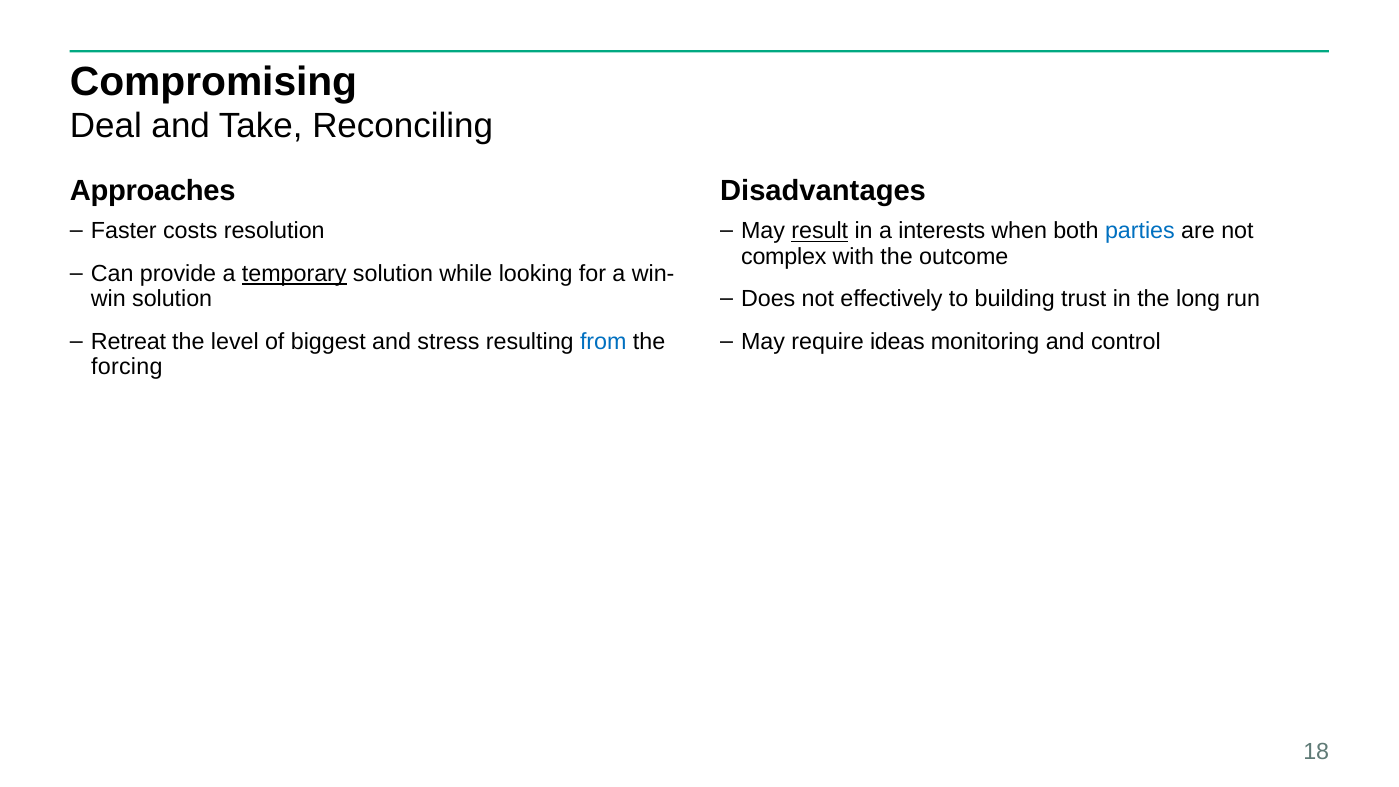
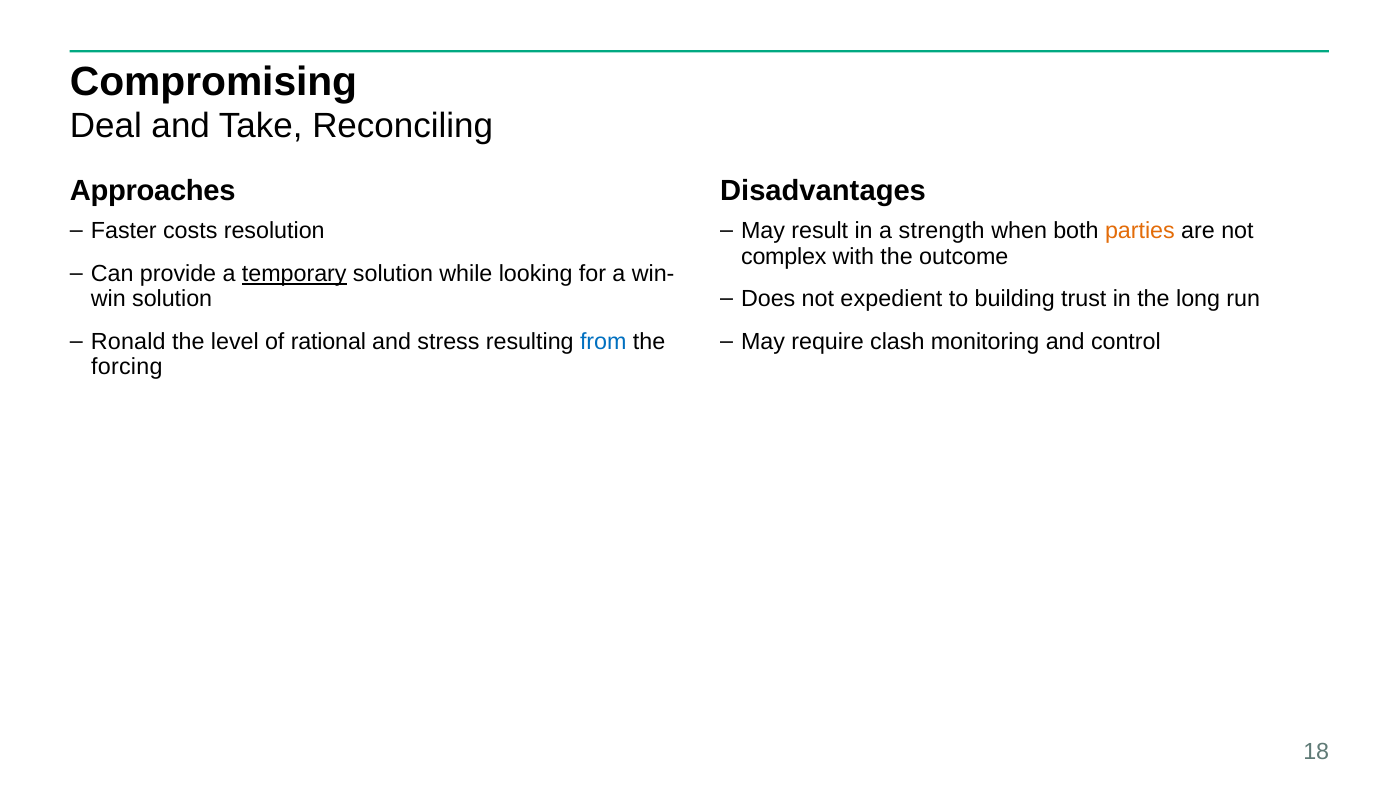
result underline: present -> none (820, 231)
interests: interests -> strength (942, 231)
parties colour: blue -> orange (1140, 231)
effectively: effectively -> expedient (891, 299)
Retreat: Retreat -> Ronald (128, 342)
biggest: biggest -> rational (328, 342)
ideas: ideas -> clash (897, 342)
